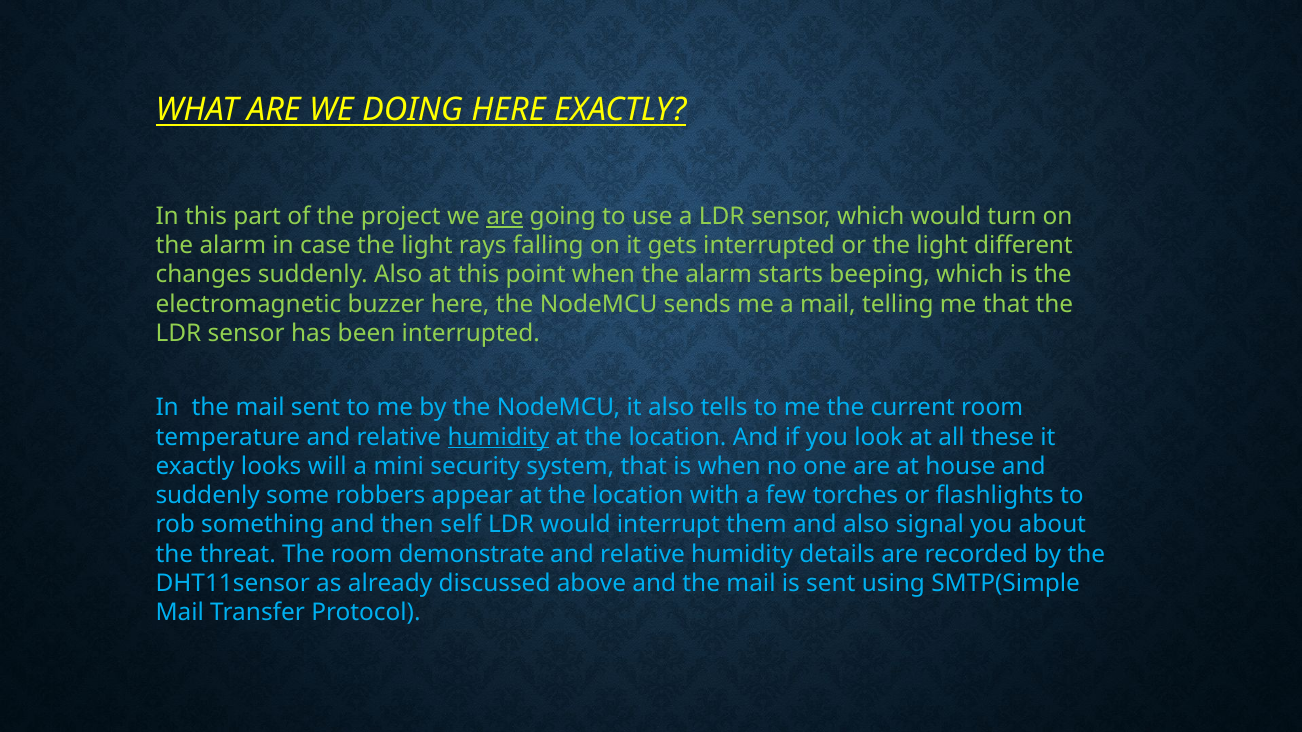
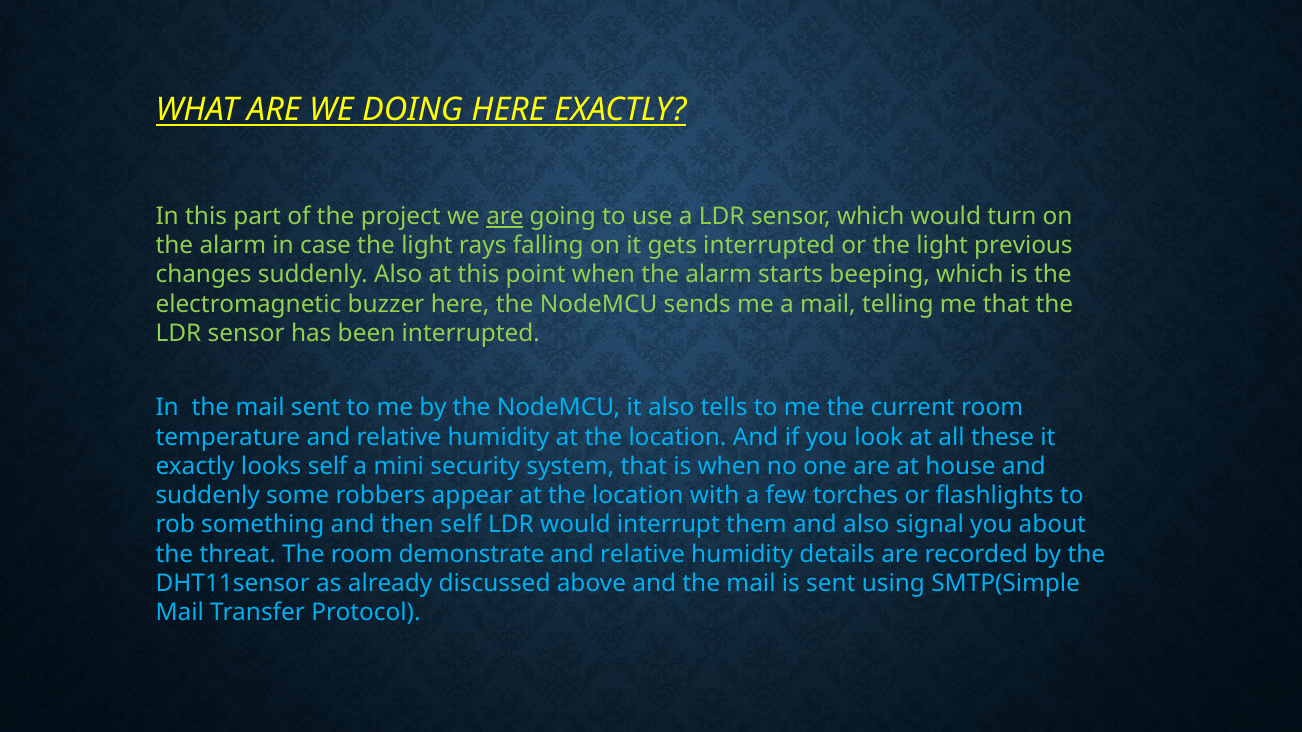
different: different -> previous (1023, 246)
humidity underline: present -> none (498, 437)
looks will: will -> self (328, 467)
